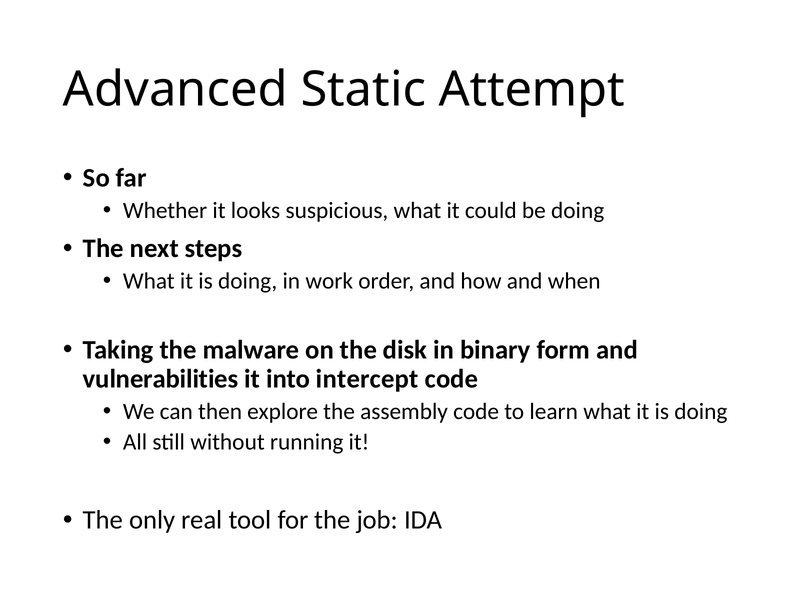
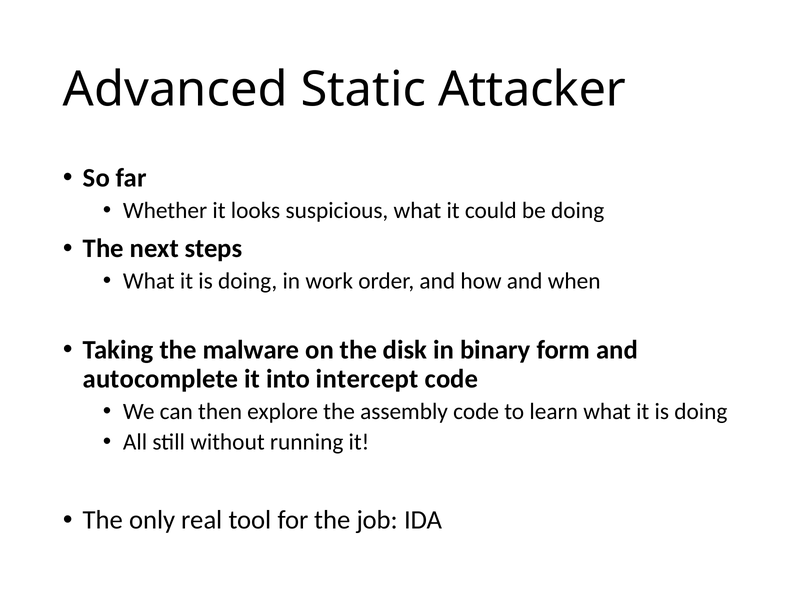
Attempt: Attempt -> Attacker (532, 90)
vulnerabilities: vulnerabilities -> autocomplete (161, 379)
